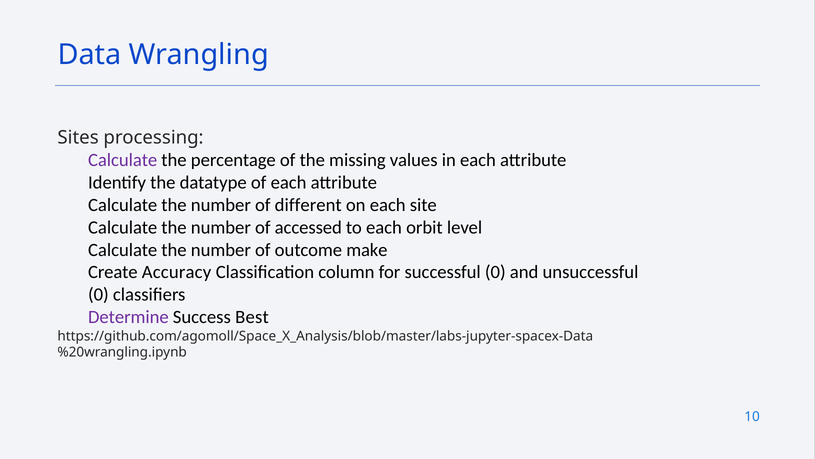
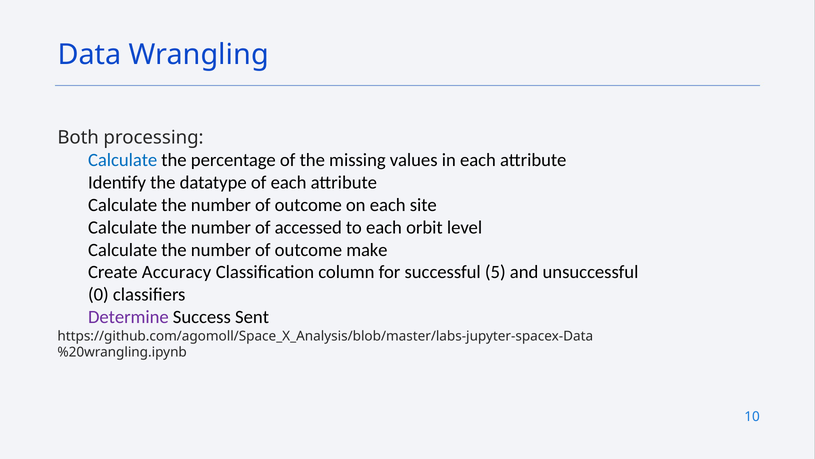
Sites: Sites -> Both (78, 138)
Calculate colour: purple -> blue (123, 160)
different: different -> outcome (308, 205)
successful 0: 0 -> 5 (495, 272)
Best: Best -> Sent (252, 317)
